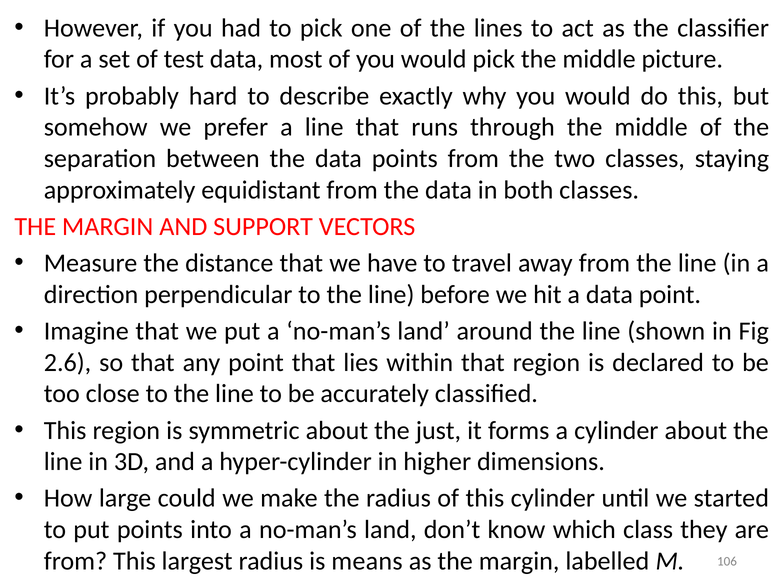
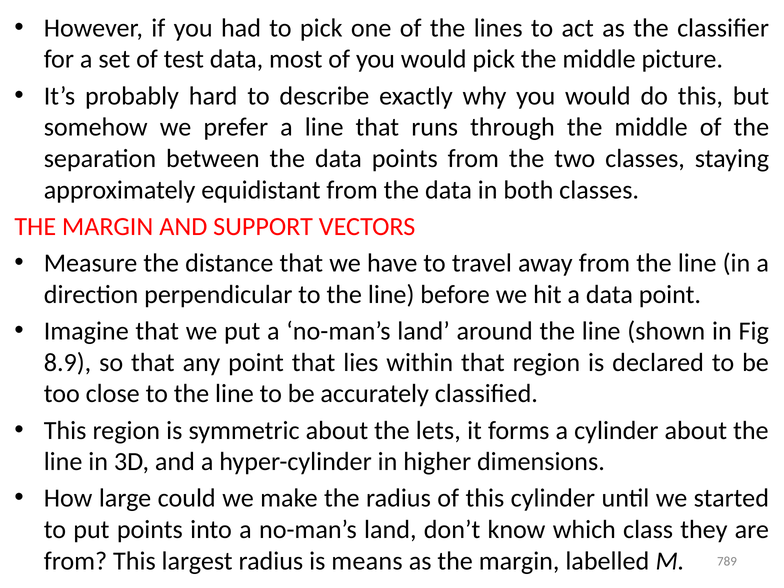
2.6: 2.6 -> 8.9 (68, 362)
just: just -> lets (438, 430)
106: 106 -> 789 (727, 561)
